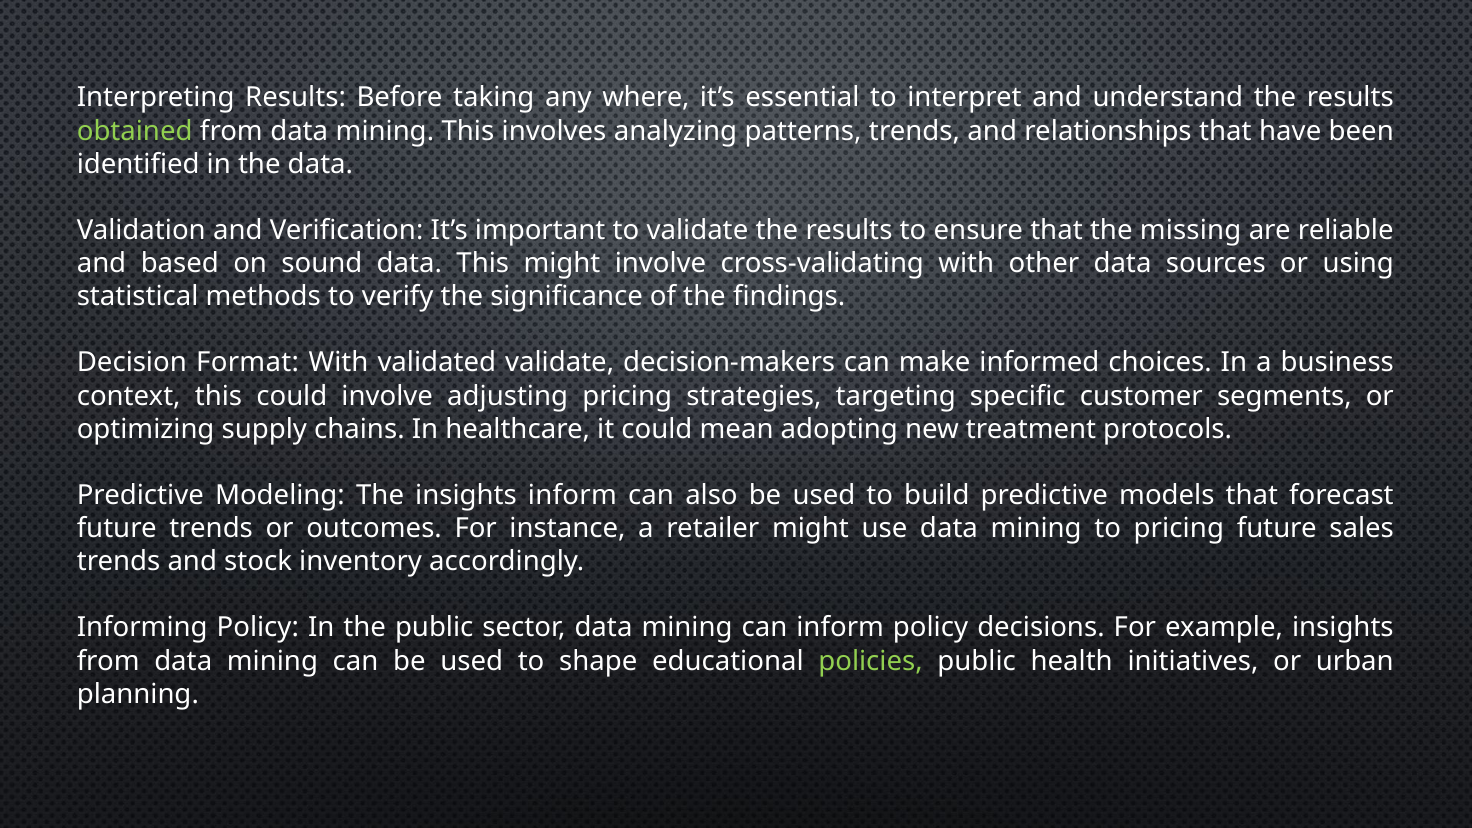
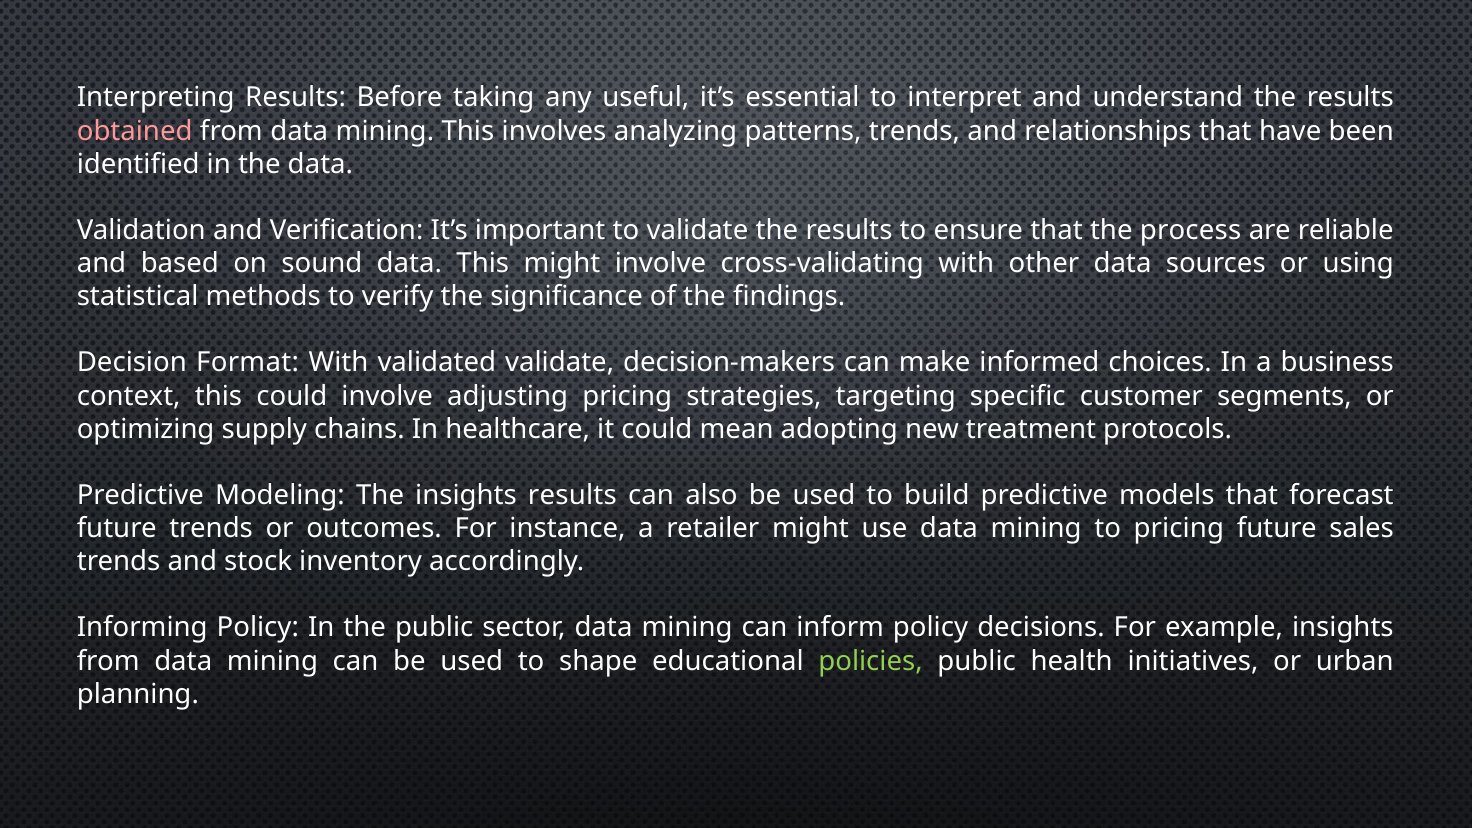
where: where -> useful (646, 98)
obtained colour: light green -> pink (135, 131)
missing: missing -> process (1191, 230)
insights inform: inform -> results (572, 495)
